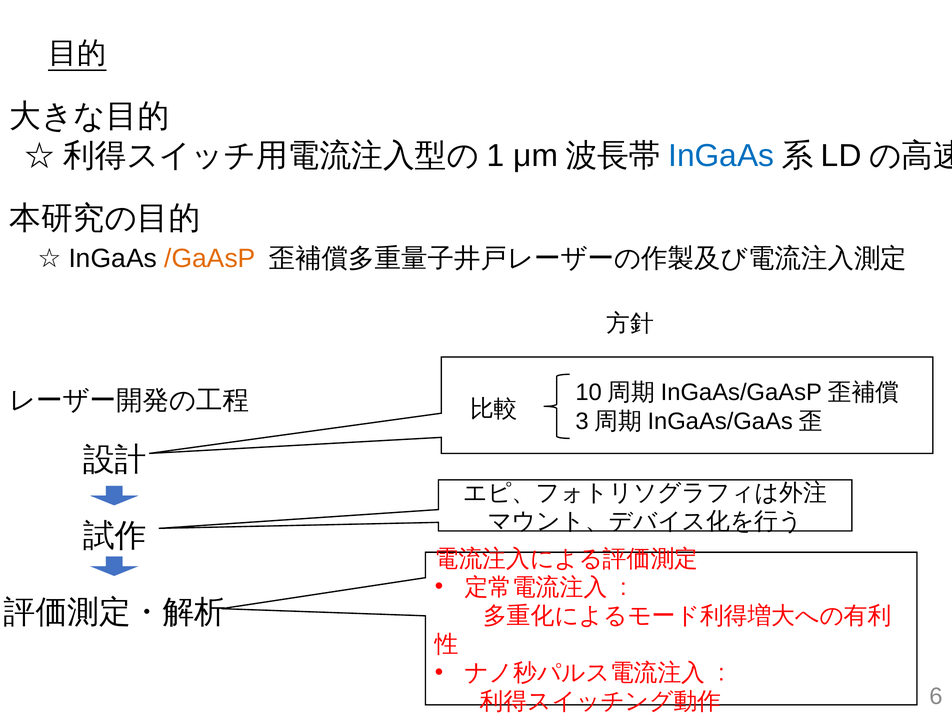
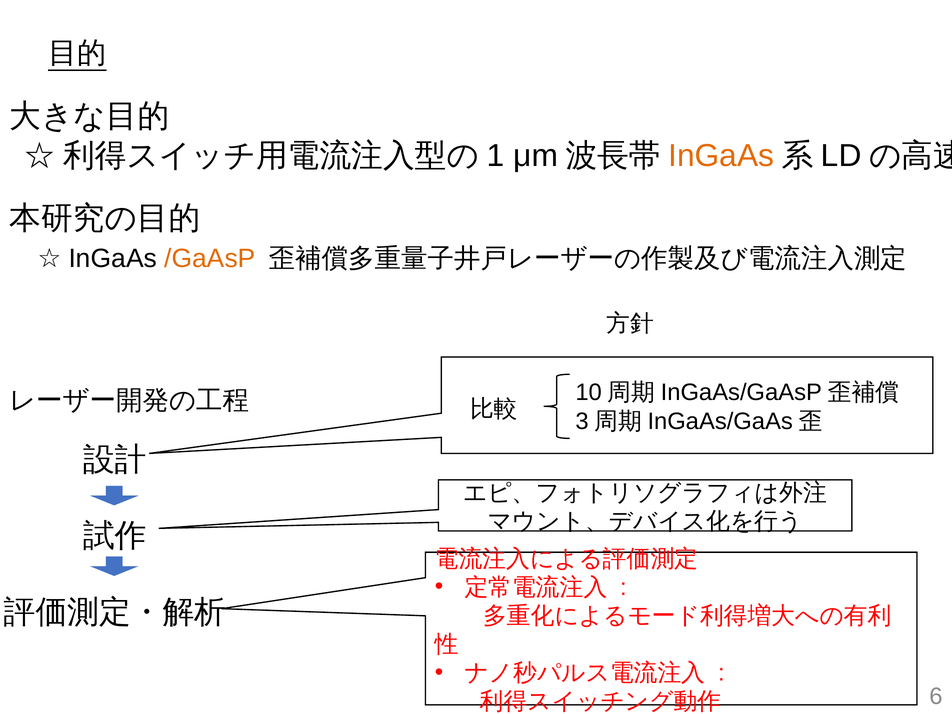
InGaAs colour: blue -> orange (721, 156)
